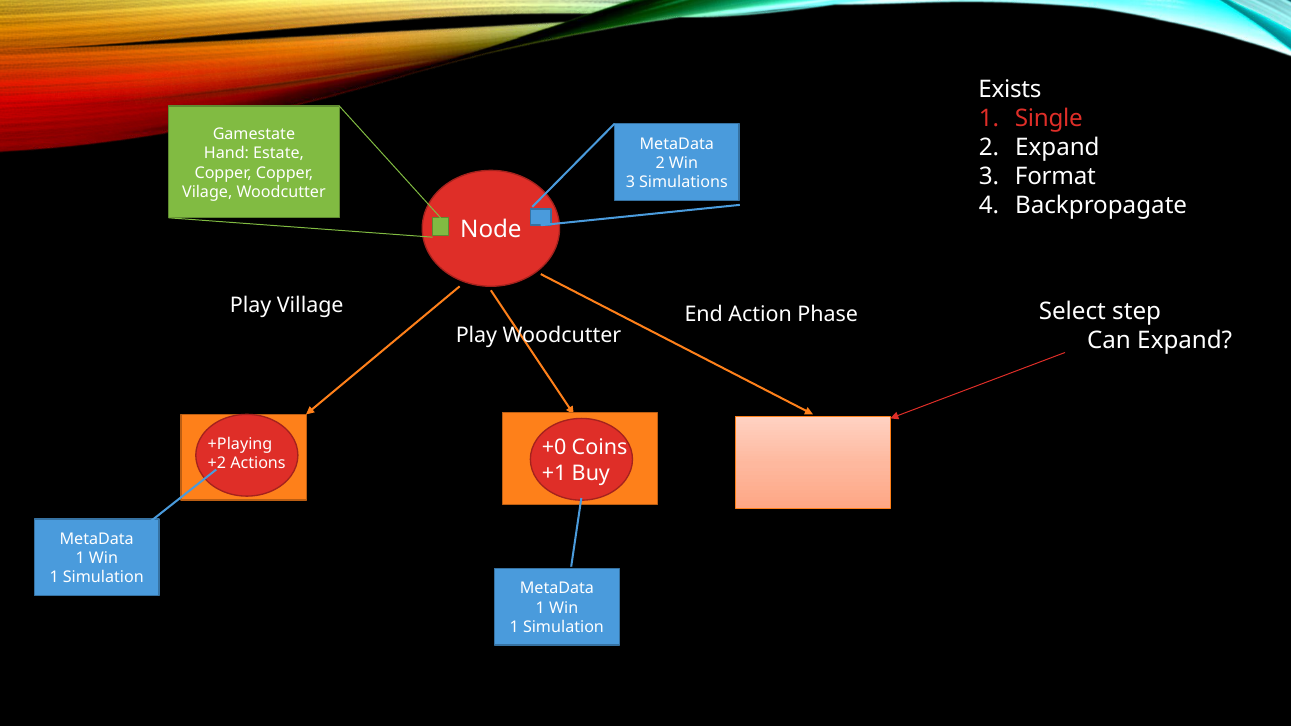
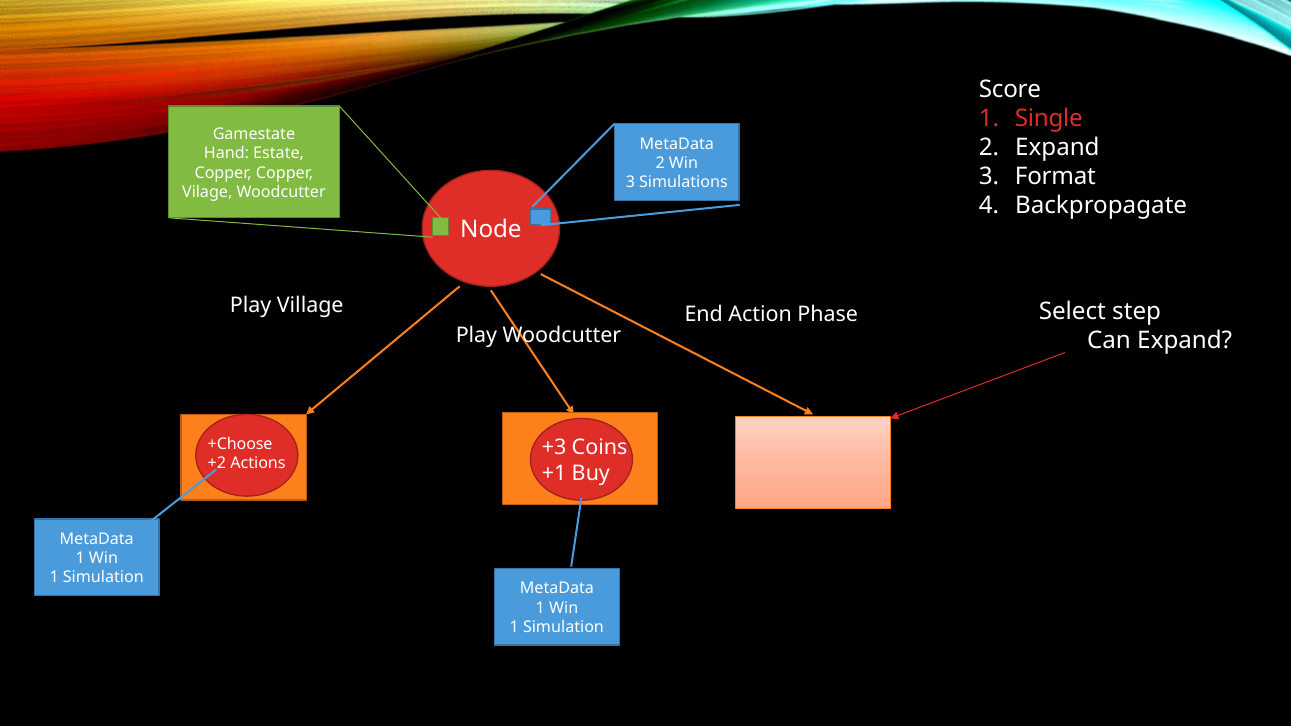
Exists: Exists -> Score (1010, 90)
+Playing: +Playing -> +Choose (240, 444)
+0: +0 -> +3 (554, 448)
